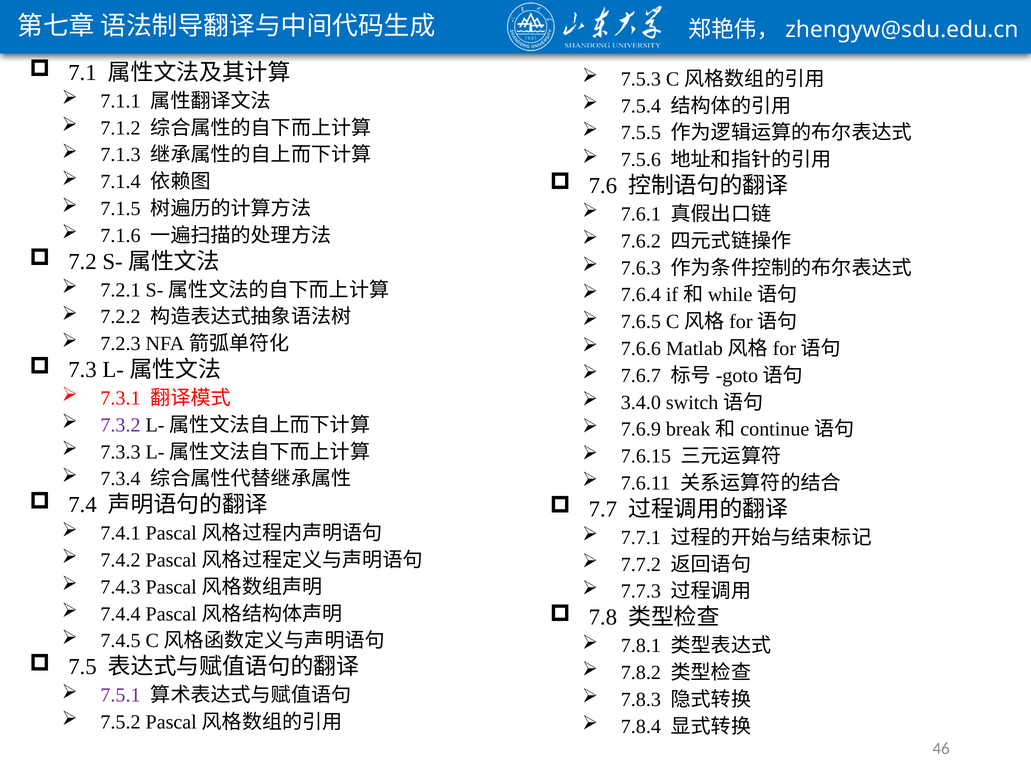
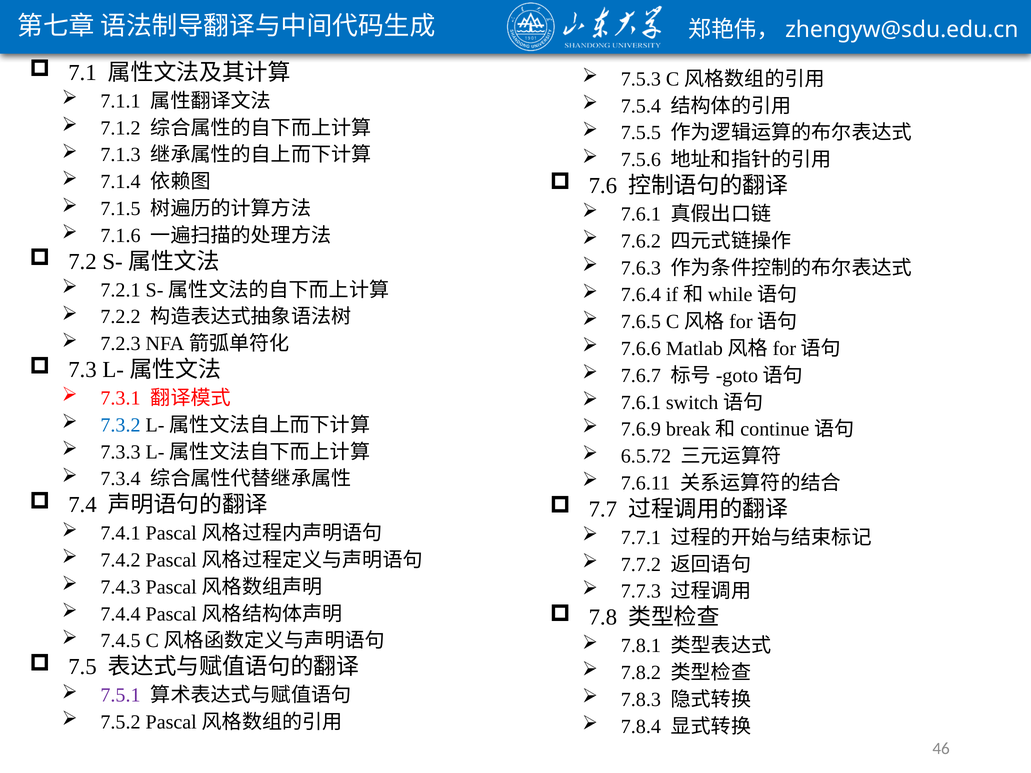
3.4.0: 3.4.0 -> 7.6.1 (641, 403)
7.3.2 colour: purple -> blue (121, 425)
7.6.15: 7.6.15 -> 6.5.72 (646, 456)
